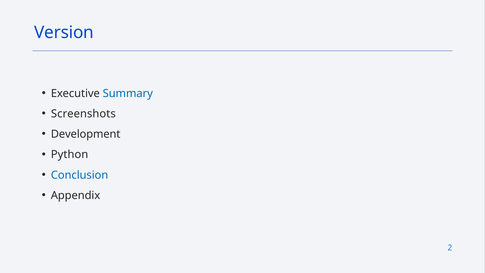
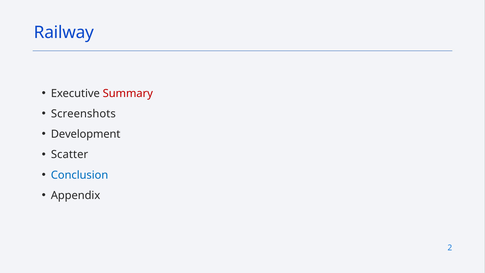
Version: Version -> Railway (64, 32)
Summary colour: blue -> red (128, 93)
Python: Python -> Scatter (70, 154)
